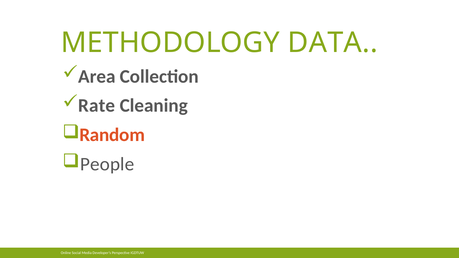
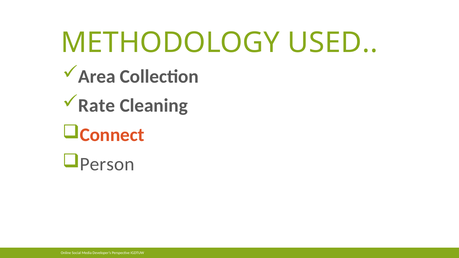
DATA: DATA -> USED (333, 43)
Random: Random -> Connect (112, 135)
People: People -> Person (107, 164)
